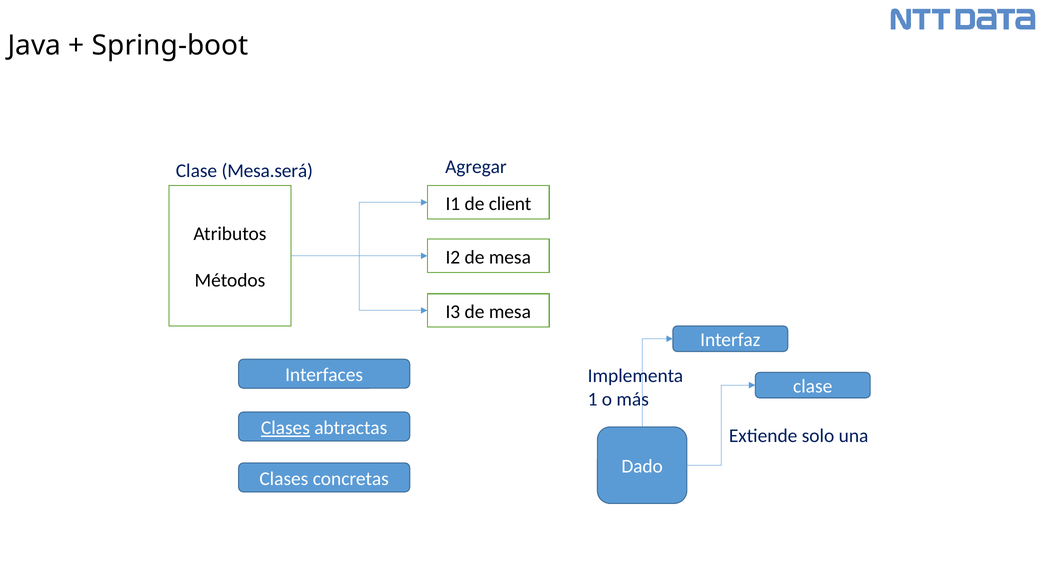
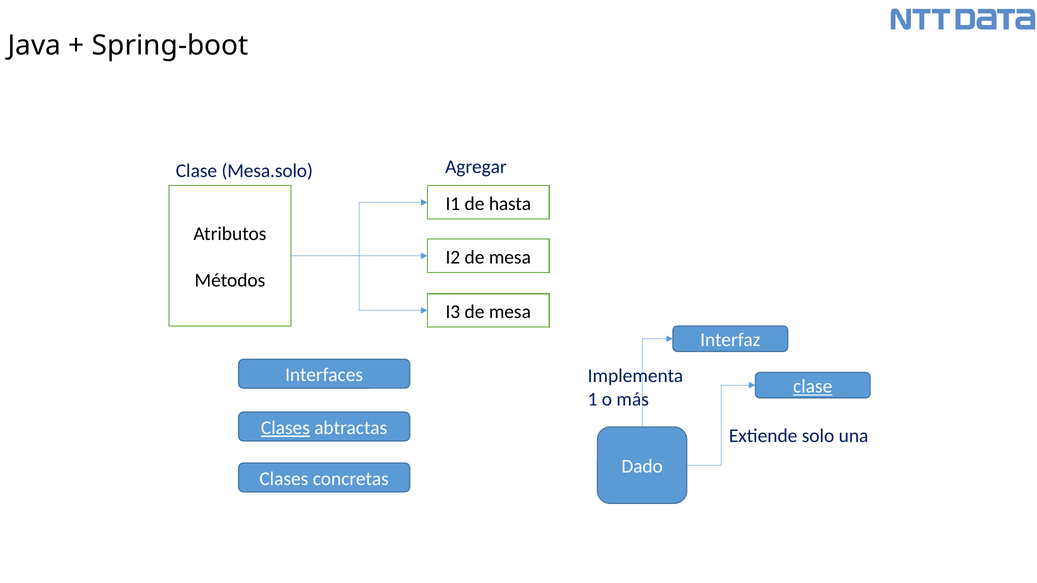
Mesa.será: Mesa.será -> Mesa.solo (267, 171)
client: client -> hasta (510, 204)
clase underline: none -> present (813, 387)
